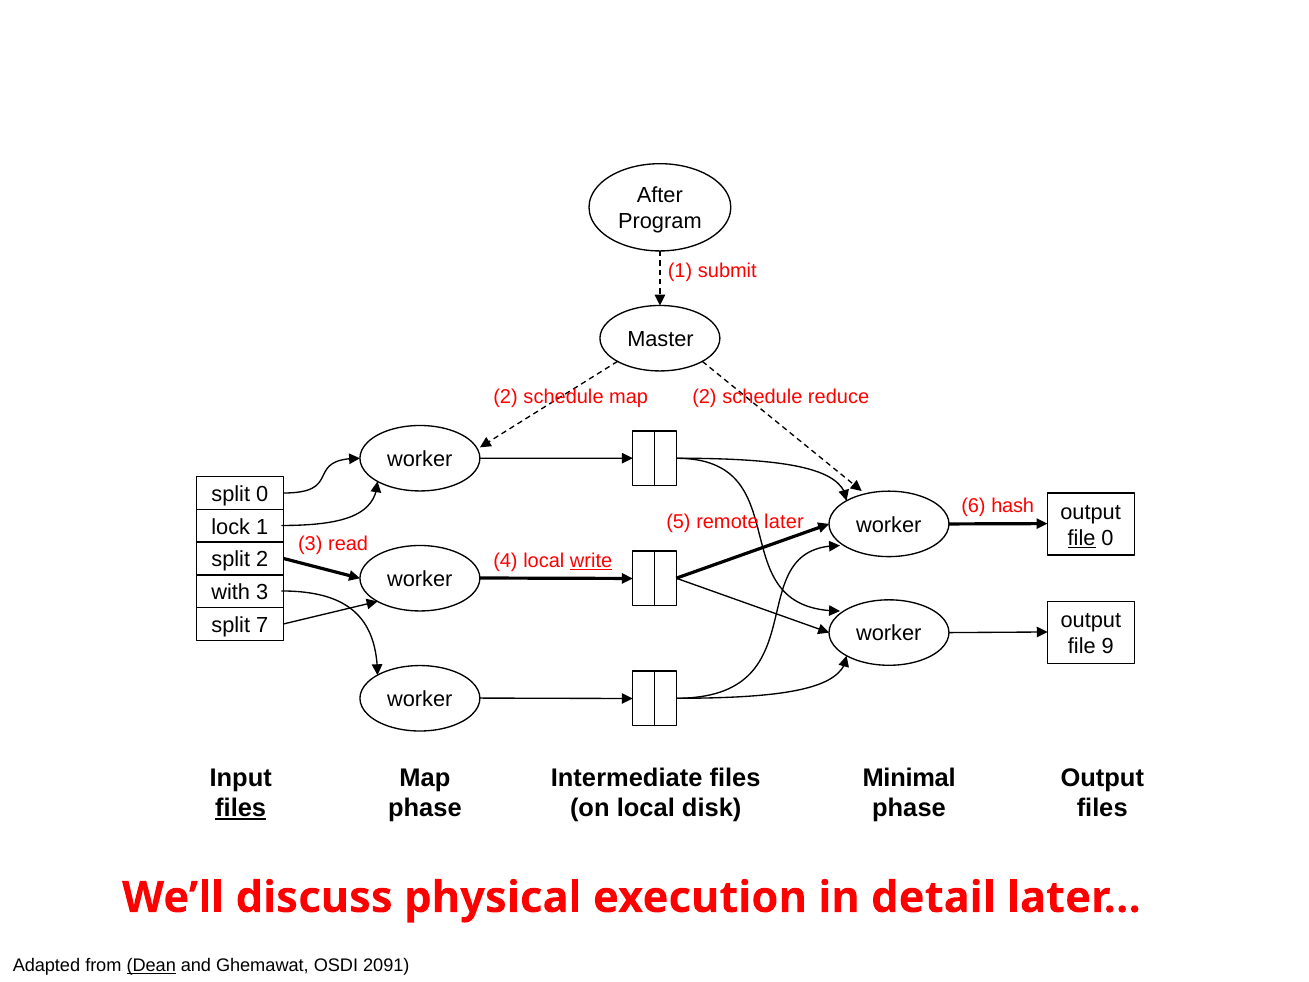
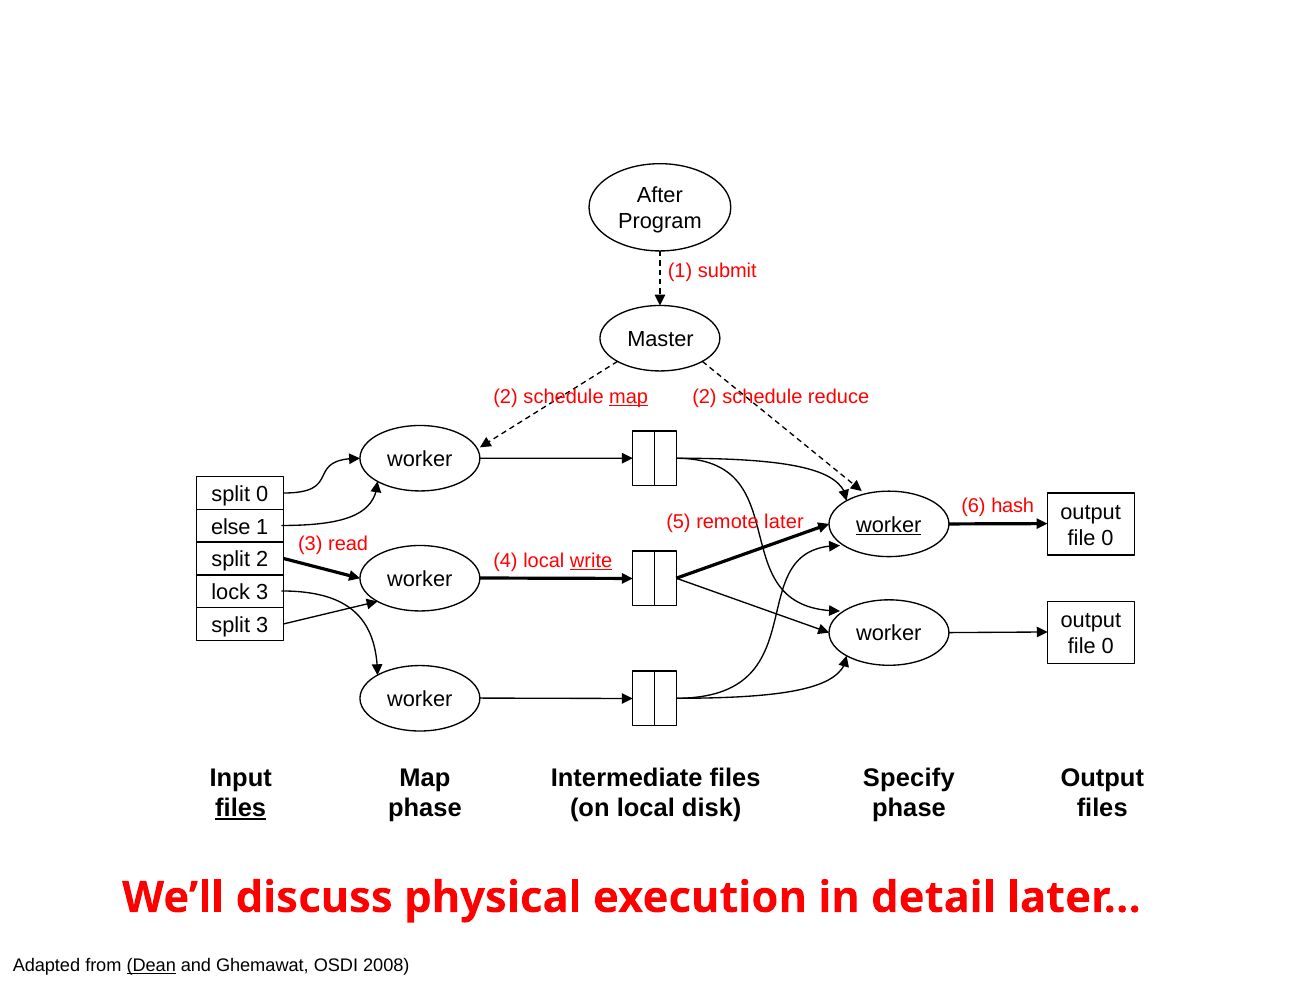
map underline: none -> present (629, 397)
worker underline: none -> present (889, 525)
lock: lock -> else (231, 527)
file underline: present -> none (1082, 538)
with: with -> lock (231, 592)
split 7: 7 -> 3 (262, 625)
9: 9 -> 0 (1108, 646)
Minimal: Minimal -> Specify (909, 777)
2091: 2091 -> 2008 (386, 965)
